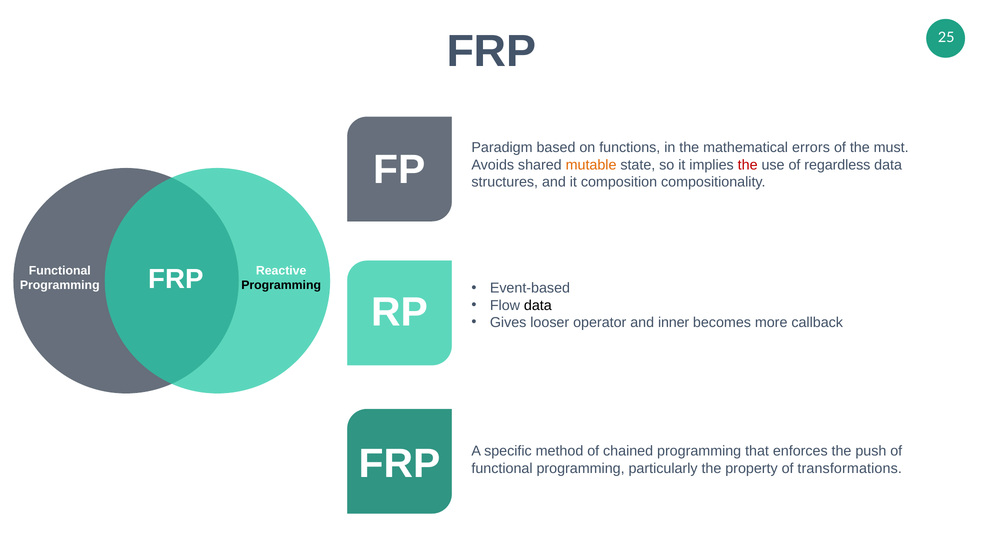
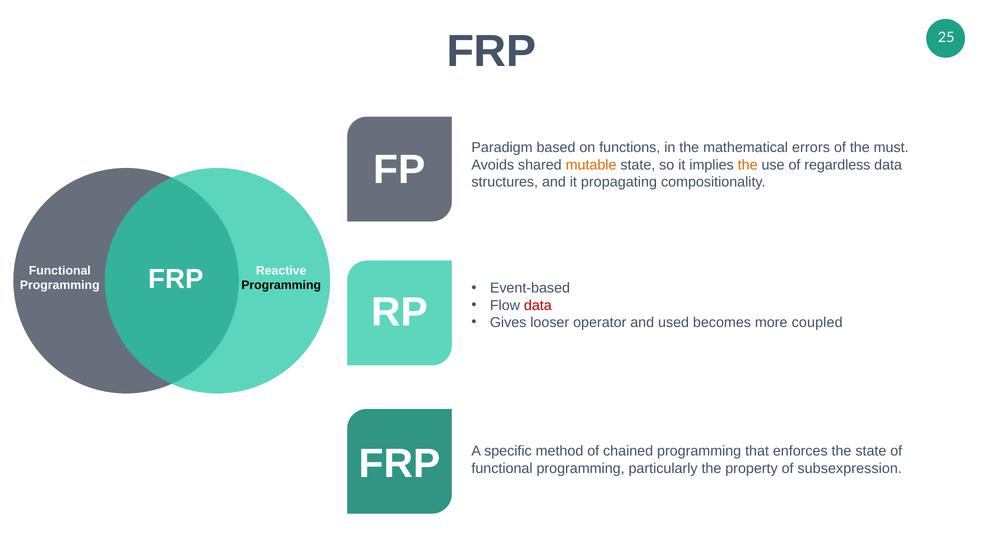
the colour: red -> orange (748, 165)
composition: composition -> propagating (619, 182)
data colour: black -> red (538, 305)
inner: inner -> used (674, 323)
callback: callback -> coupled (817, 323)
the push: push -> state (871, 451)
transformations: transformations -> subsexpression (850, 468)
